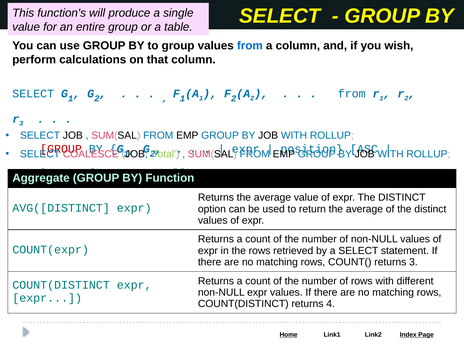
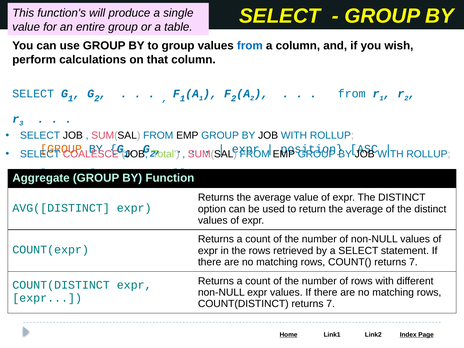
GROUP colour: red -> orange (61, 149)
COUNT( returns 3: 3 -> 7 (413, 262)
COUNT(DISTINCT returns 4: 4 -> 7 (331, 304)
